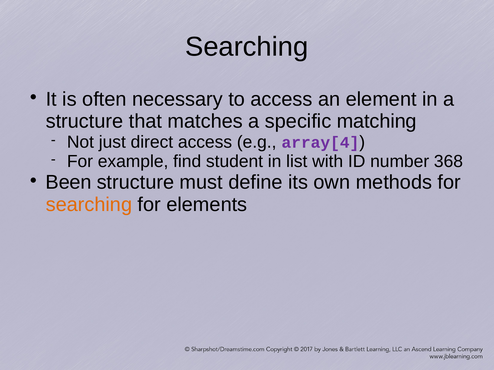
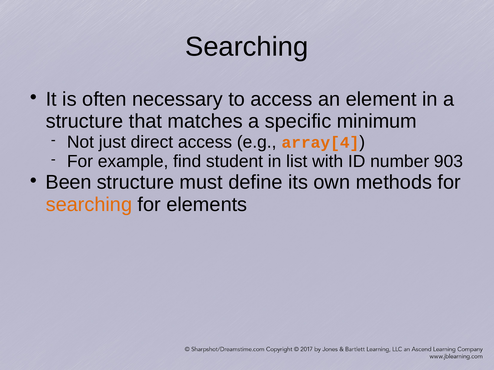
matching: matching -> minimum (377, 121)
array[4 colour: purple -> orange (320, 143)
368: 368 -> 903 (448, 162)
